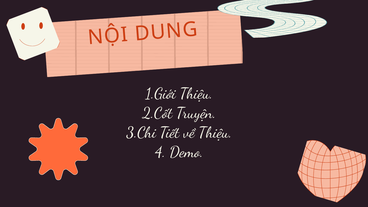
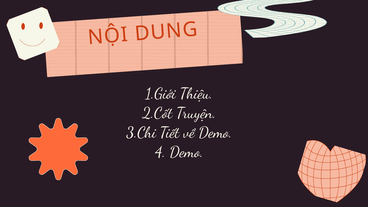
về Thiệu: Thiệu -> Demo (215, 132)
